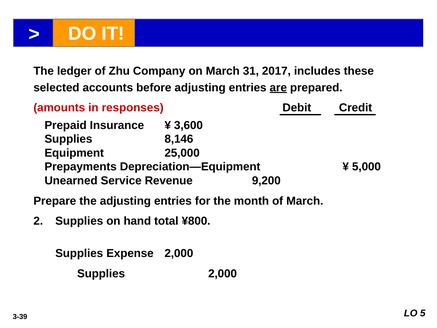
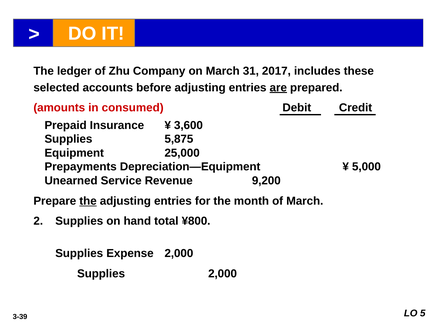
responses: responses -> consumed (133, 108)
8,146: 8,146 -> 5,875 (179, 139)
the underline: none -> present (88, 201)
